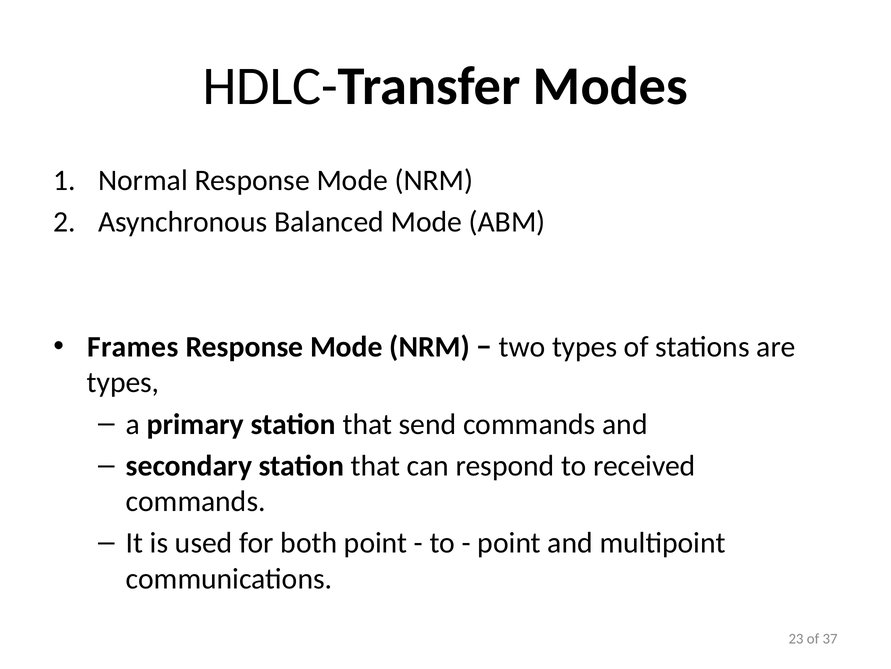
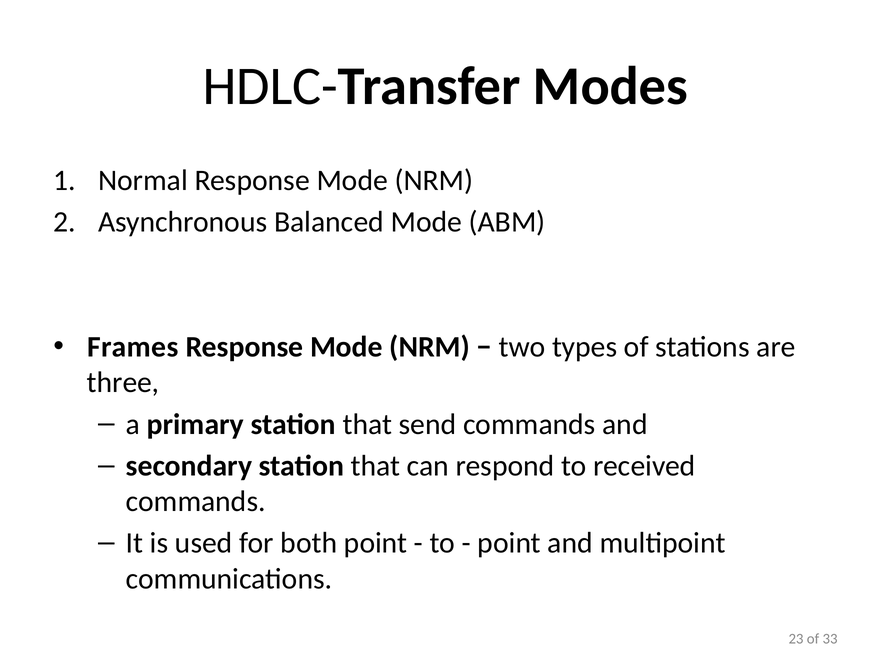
types: types -> three (123, 382)
37: 37 -> 33 (830, 638)
